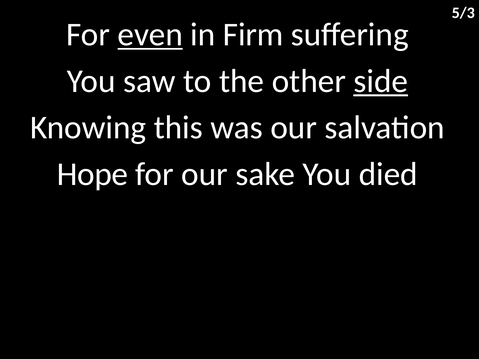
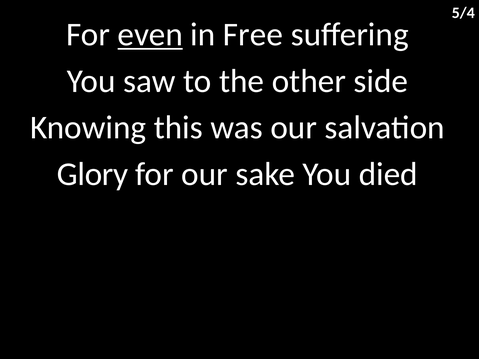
5/3: 5/3 -> 5/4 (463, 13)
Firm: Firm -> Free (253, 35)
side underline: present -> none (381, 81)
Hope: Hope -> Glory (92, 174)
